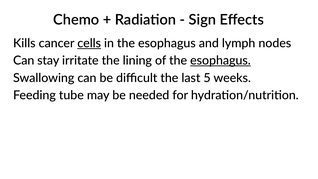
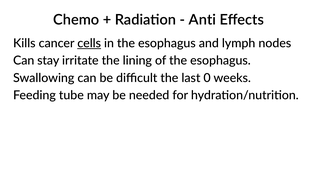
Sign: Sign -> Anti (202, 20)
esophagus underline: present -> none (220, 61)
5: 5 -> 0 (207, 78)
